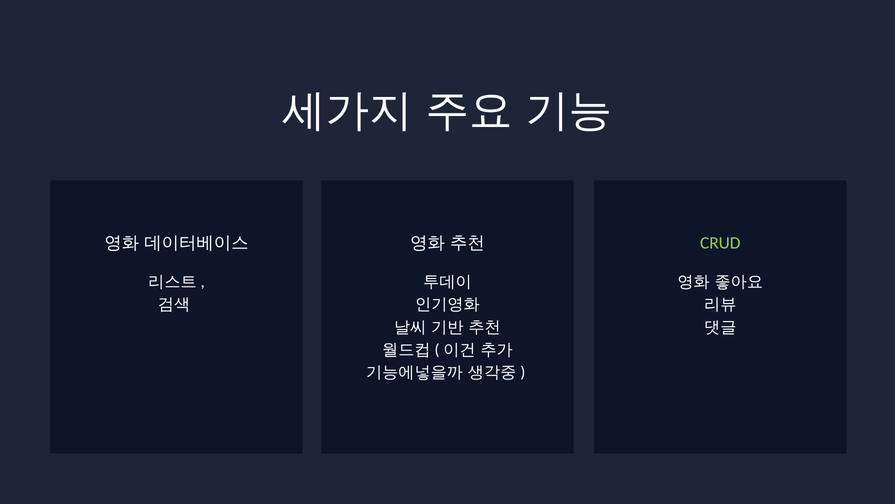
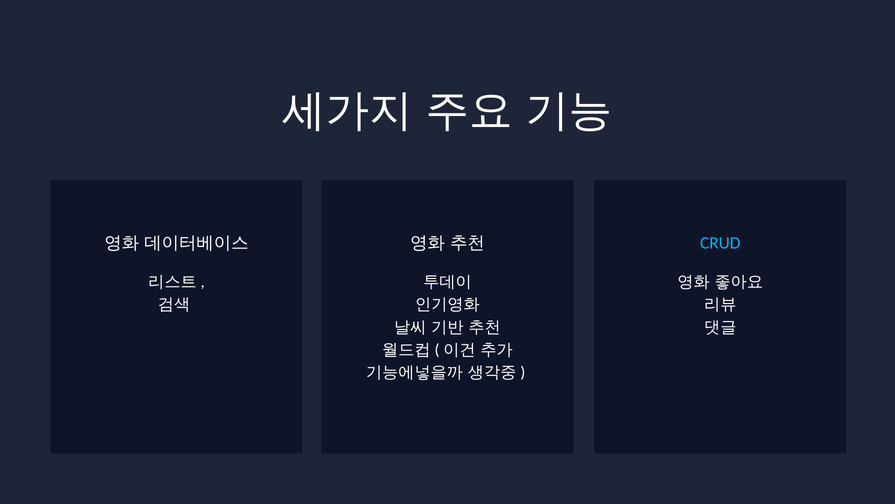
CRUD colour: light green -> light blue (720, 243)
